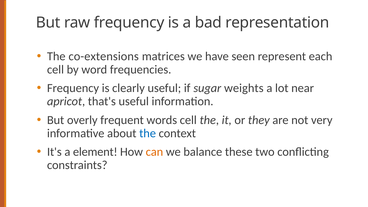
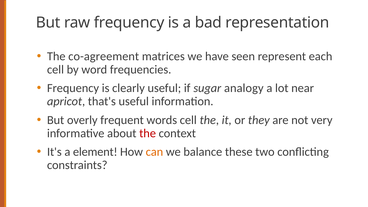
co-extensions: co-extensions -> co-agreement (104, 56)
weights: weights -> analogy (244, 88)
the colour: blue -> red (148, 133)
